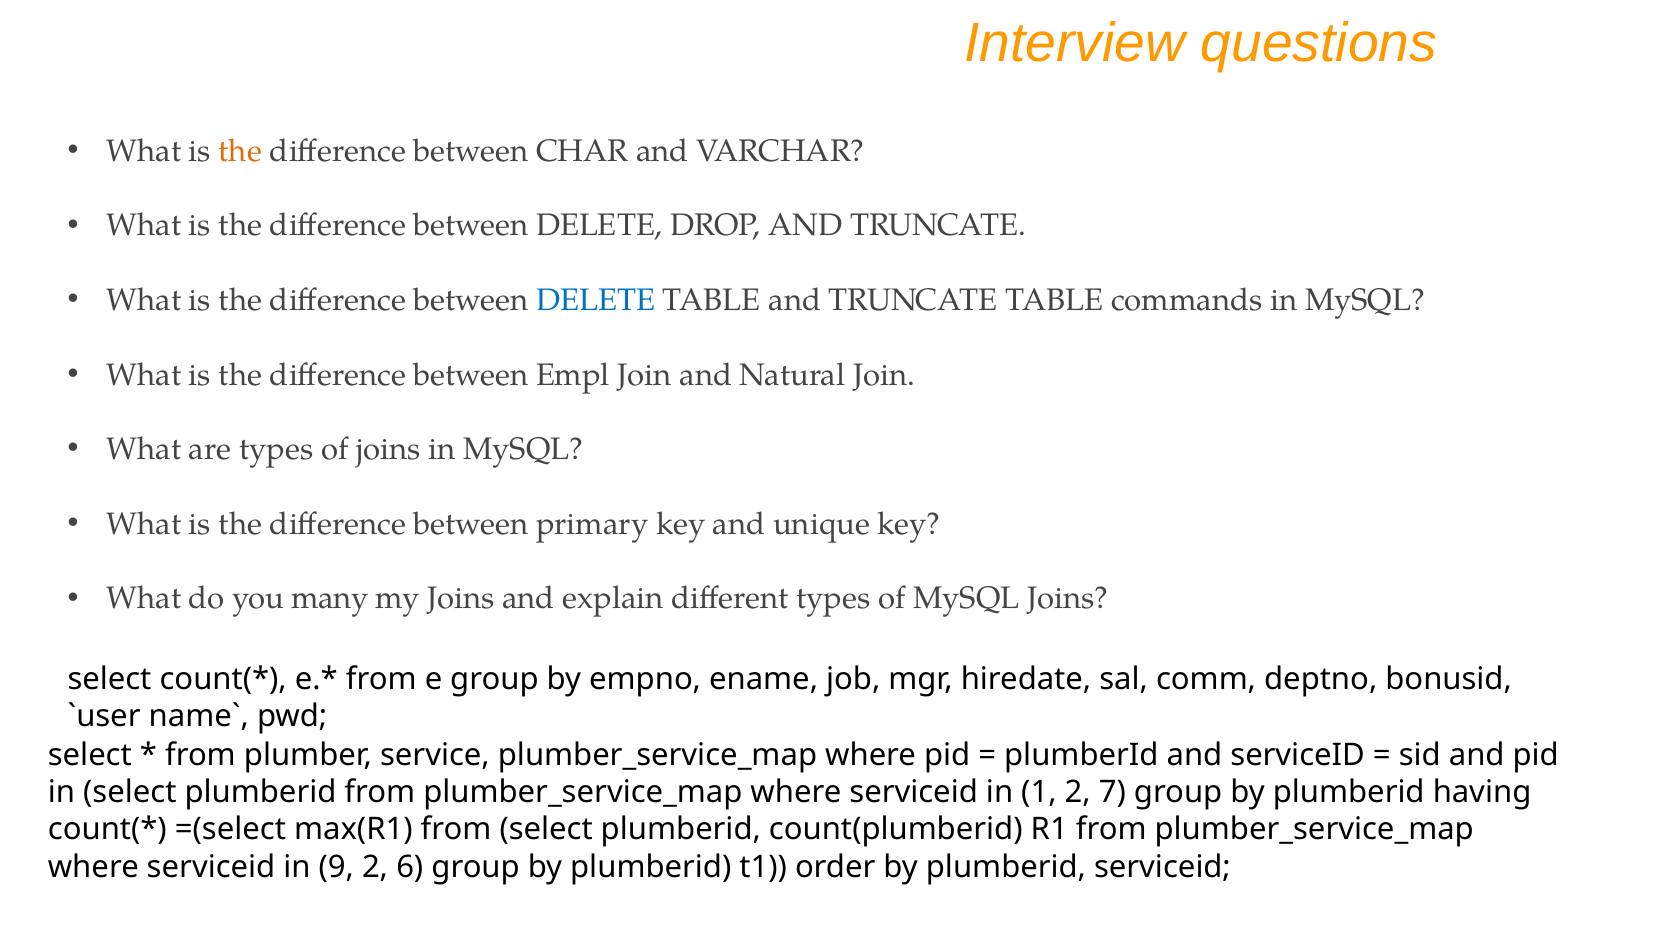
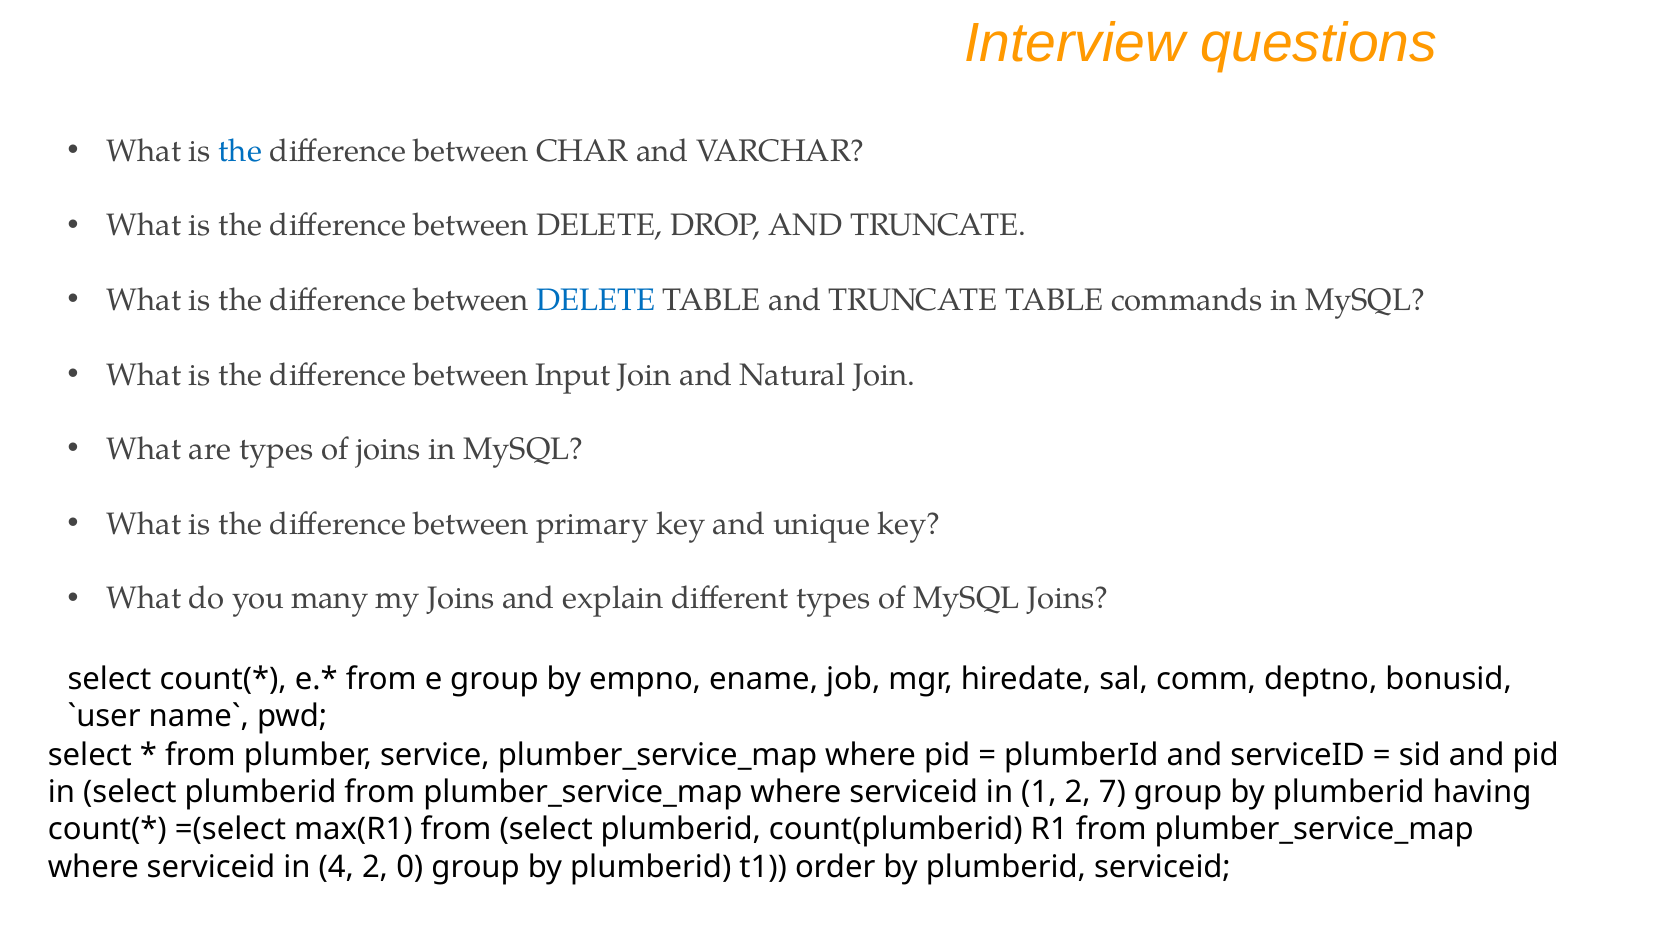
the colour: orange -> blue (240, 151)
Empl: Empl -> Input (573, 375)
9: 9 -> 4 (336, 867)
6: 6 -> 0 (410, 867)
